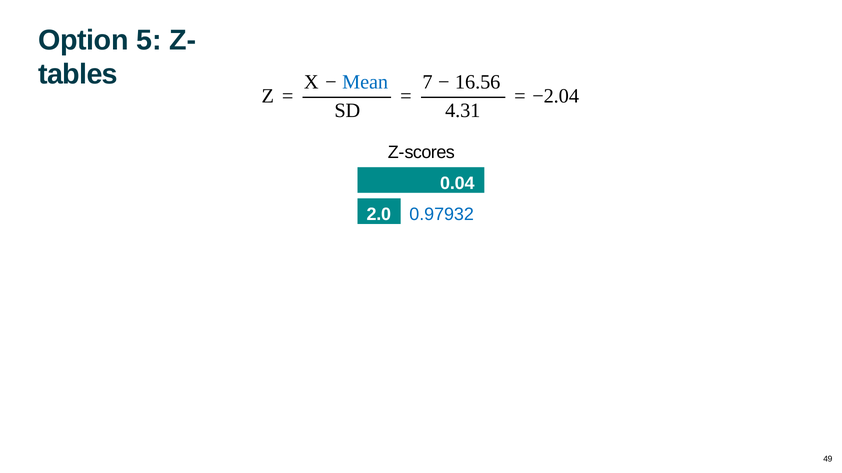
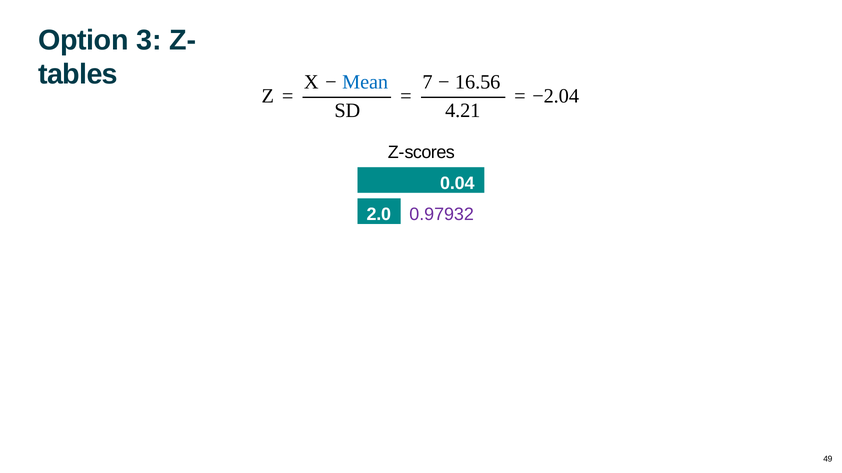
5: 5 -> 3 (149, 40)
4.31: 4.31 -> 4.21 (463, 111)
0.97932 colour: blue -> purple (442, 215)
